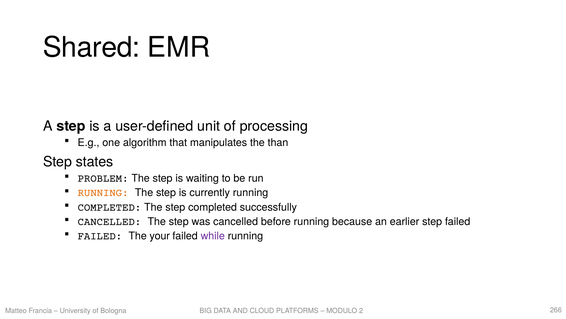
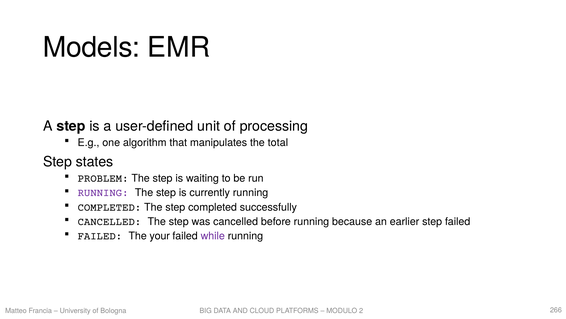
Shared: Shared -> Models (91, 48)
than: than -> total (278, 142)
RUNNING colour: orange -> purple (103, 192)
